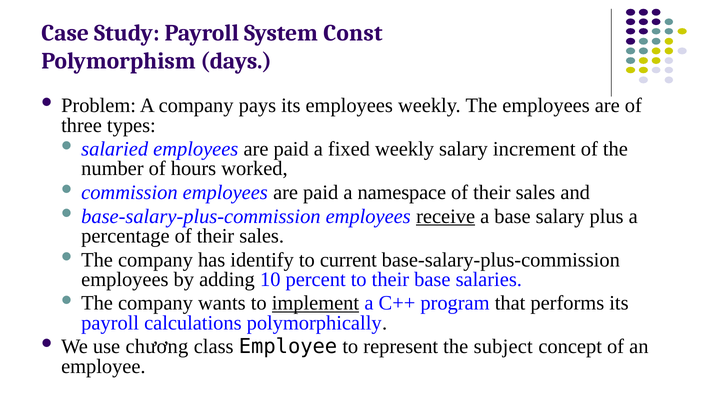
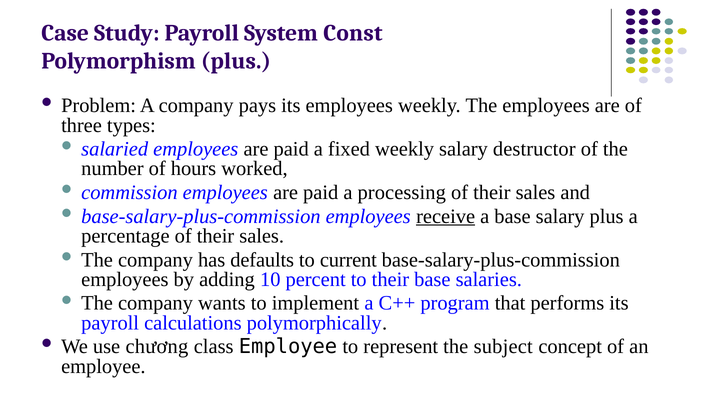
Polymorphism days: days -> plus (236, 61)
increment: increment -> destructor (534, 149)
namespace: namespace -> processing (402, 192)
identify: identify -> defaults (262, 260)
implement underline: present -> none (315, 303)
